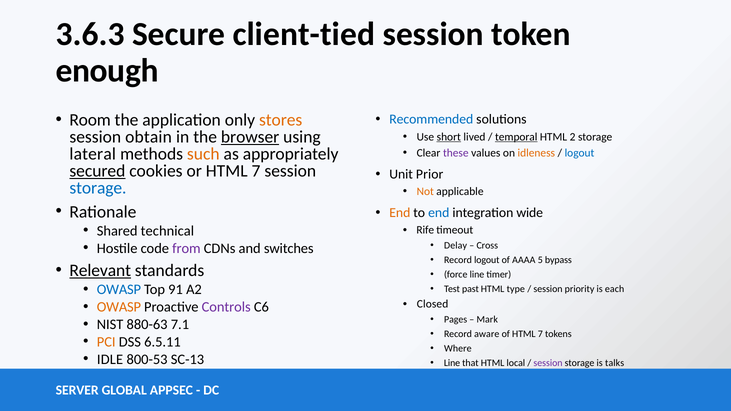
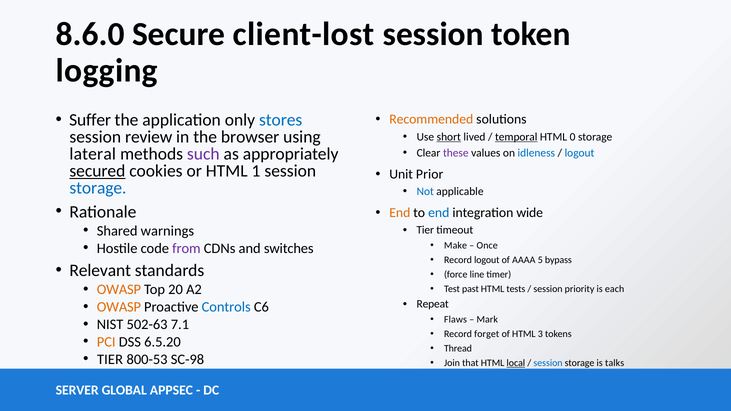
3.6.3: 3.6.3 -> 8.6.0 (90, 34)
client-tied: client-tied -> client-lost (304, 34)
enough: enough -> logging (107, 71)
Room: Room -> Suffer (90, 120)
stores colour: orange -> blue (281, 120)
Recommended colour: blue -> orange (431, 120)
obtain: obtain -> review (149, 137)
browser underline: present -> none (250, 137)
2: 2 -> 0 (573, 137)
such colour: orange -> purple (203, 154)
idleness colour: orange -> blue (536, 153)
or HTML 7: 7 -> 1 (256, 171)
Not colour: orange -> blue (425, 192)
technical: technical -> warnings (167, 231)
Rife: Rife -> Tier (425, 230)
Delay: Delay -> Make (456, 246)
Cross: Cross -> Once (487, 246)
Relevant underline: present -> none (100, 271)
OWASP colour: blue -> orange (119, 290)
91: 91 -> 20 (176, 290)
type: type -> tests (516, 289)
Closed: Closed -> Repeat (433, 304)
Controls colour: purple -> blue (226, 307)
Pages: Pages -> Flaws (456, 320)
880-63: 880-63 -> 502-63 (147, 325)
aware: aware -> forget (487, 334)
of HTML 7: 7 -> 3 (540, 334)
6.5.11: 6.5.11 -> 6.5.20 (162, 342)
Where: Where -> Thread (458, 349)
IDLE: IDLE -> TIER (110, 360)
SC-13: SC-13 -> SC-98 (187, 360)
Line: Line -> Join (452, 363)
local underline: none -> present (516, 363)
session colour: purple -> blue (548, 363)
